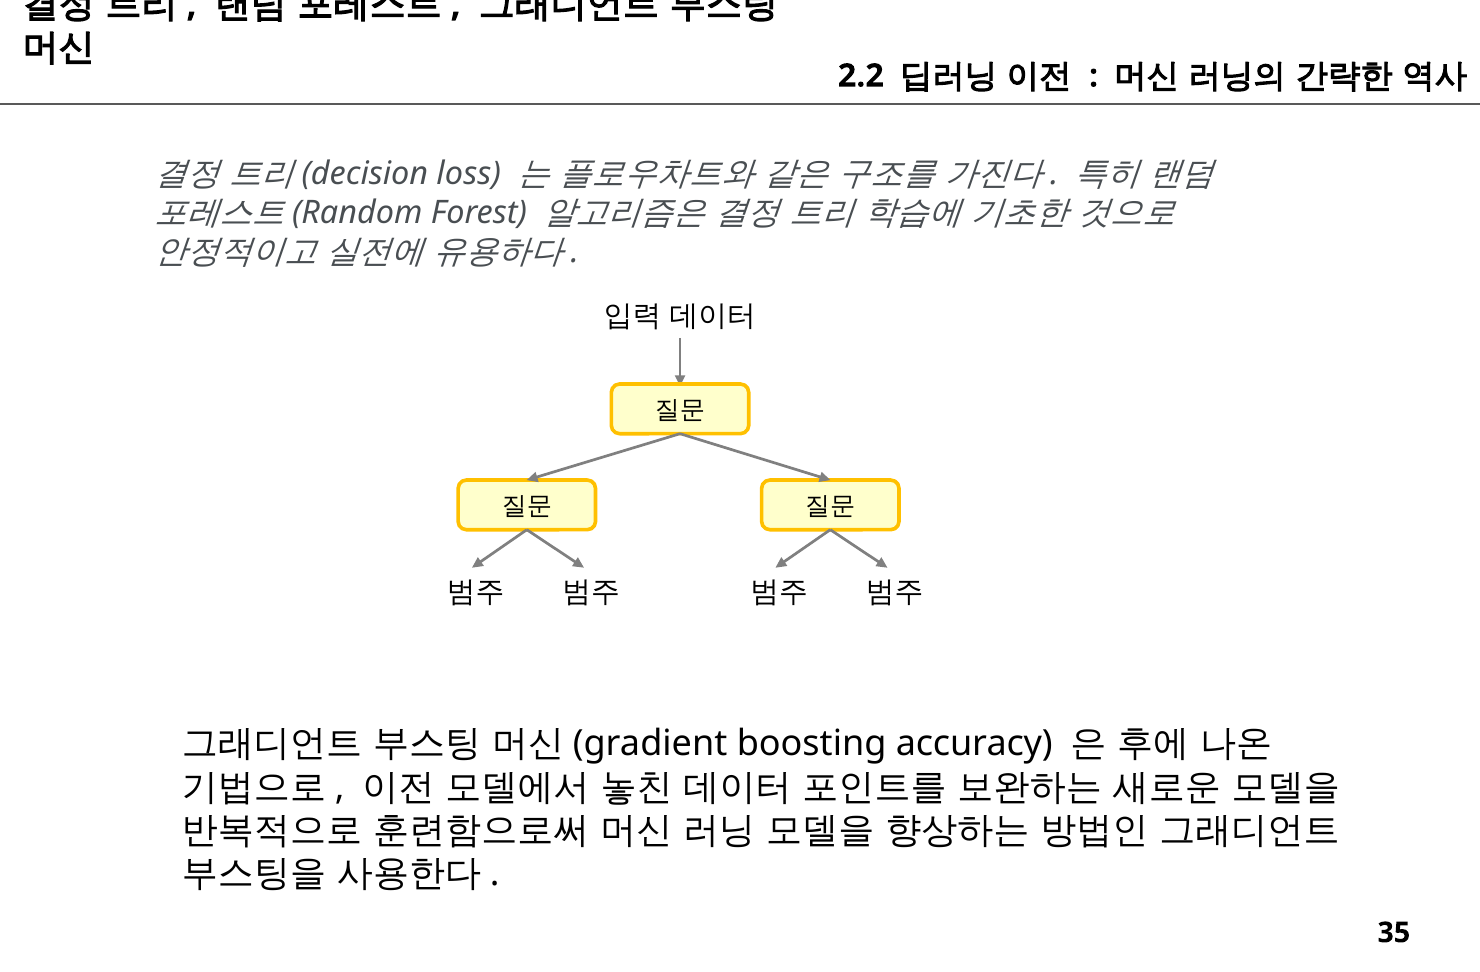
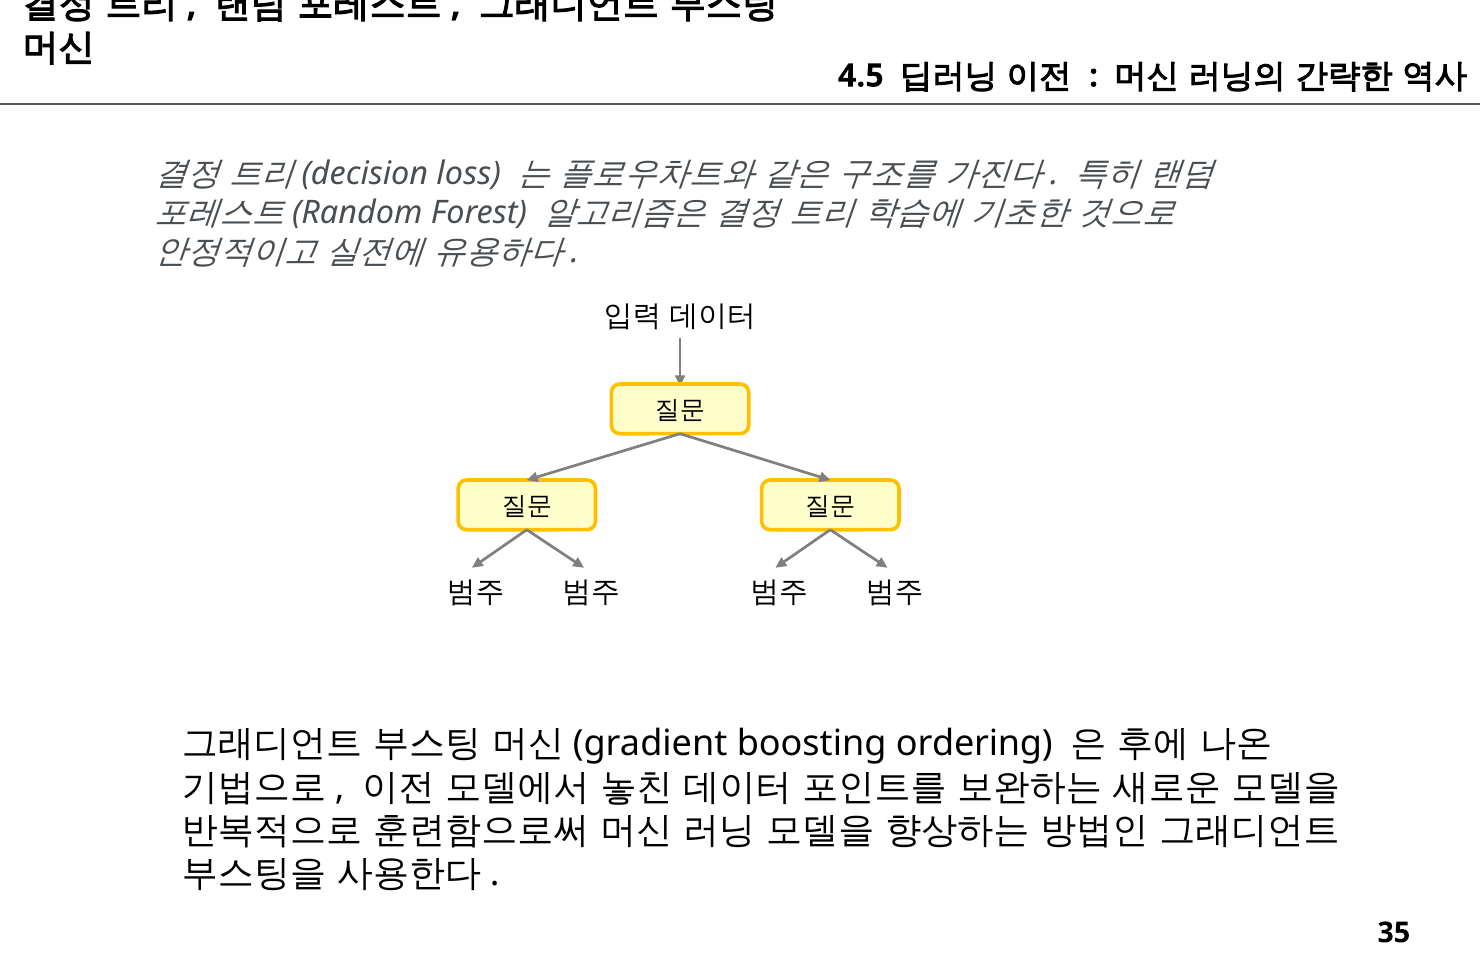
2.2: 2.2 -> 4.5 (861, 76)
accuracy: accuracy -> ordering (974, 744)
